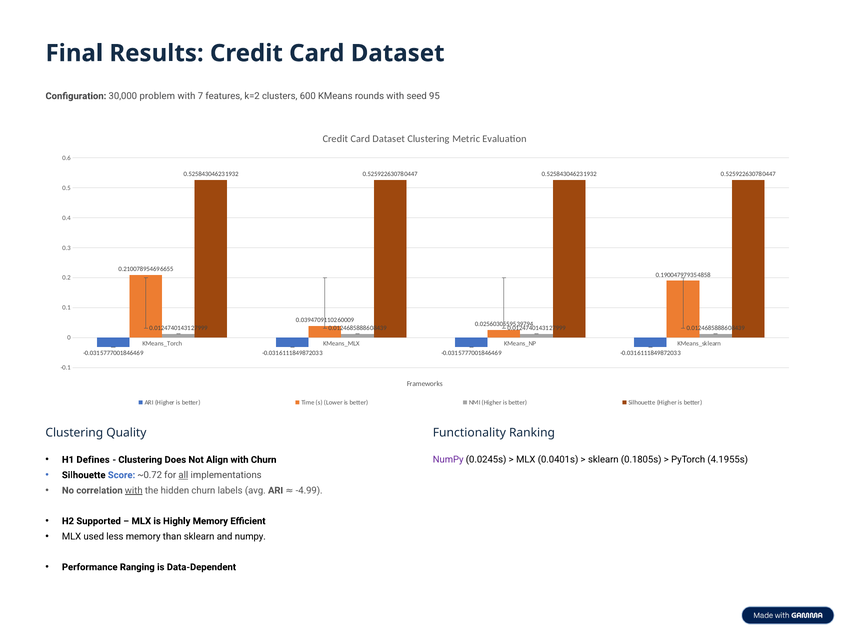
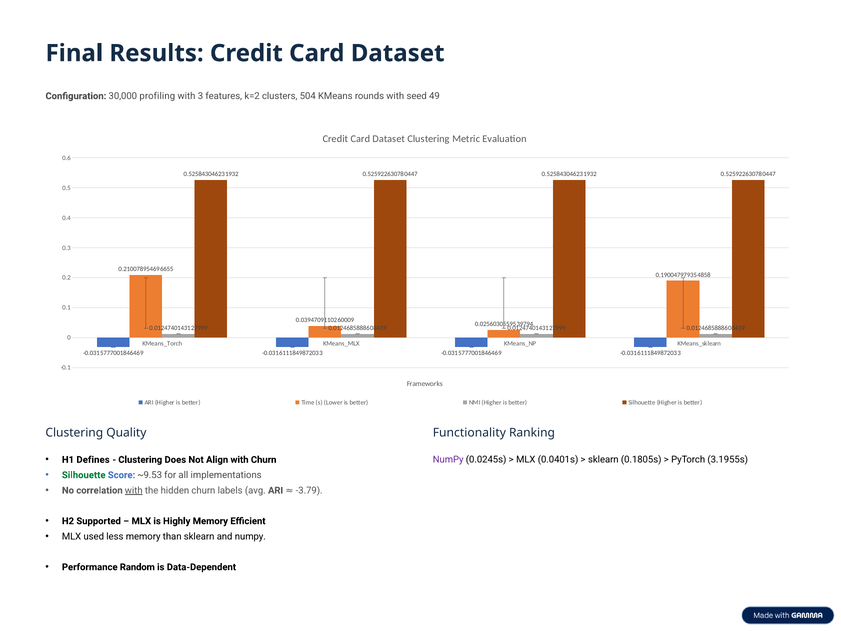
problem: problem -> profiling (157, 96)
7: 7 -> 3 (200, 96)
600: 600 -> 504 (308, 96)
95: 95 -> 49 (434, 96)
4.1955s: 4.1955s -> 3.1955s (728, 460)
Silhouette colour: black -> green (84, 475)
~0.72: ~0.72 -> ~9.53 (150, 475)
all underline: present -> none (183, 475)
-4.99: -4.99 -> -3.79 (309, 490)
Ranging: Ranging -> Random (137, 567)
